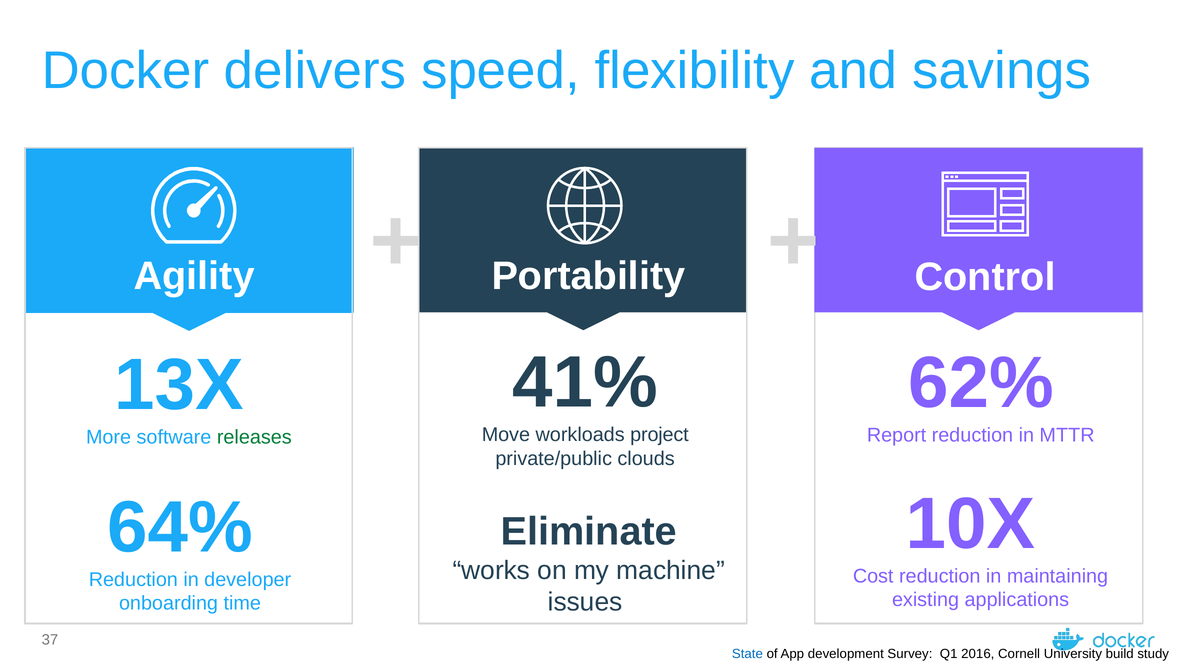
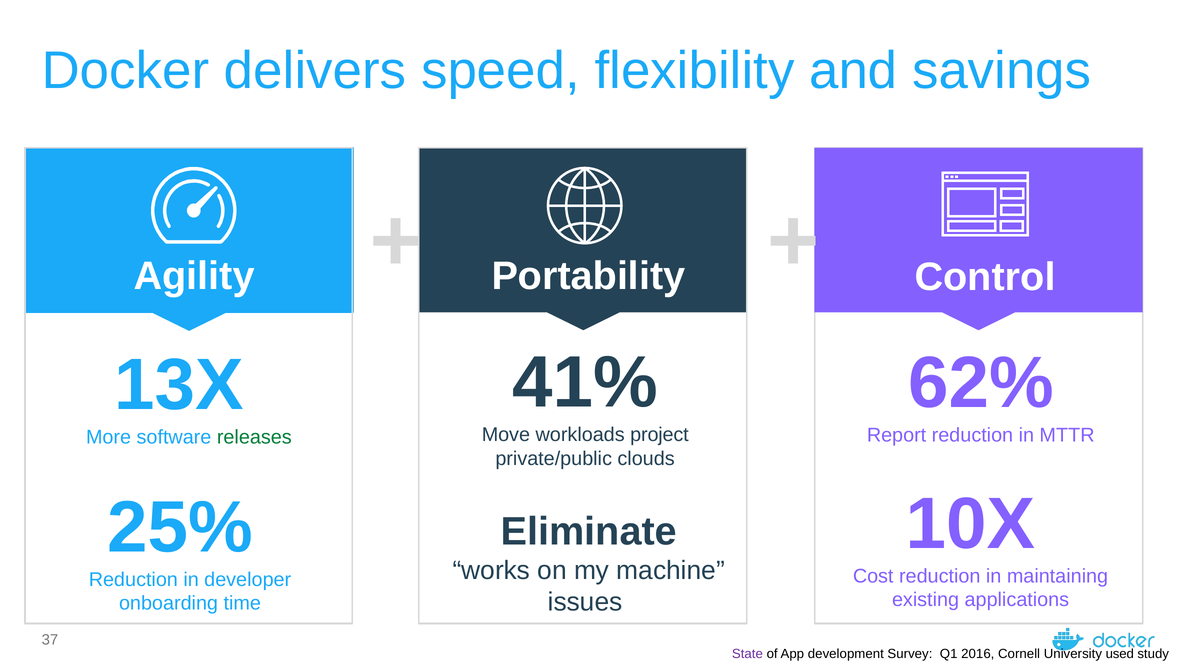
64%: 64% -> 25% (180, 527)
State colour: blue -> purple (747, 653)
build: build -> used (1120, 653)
